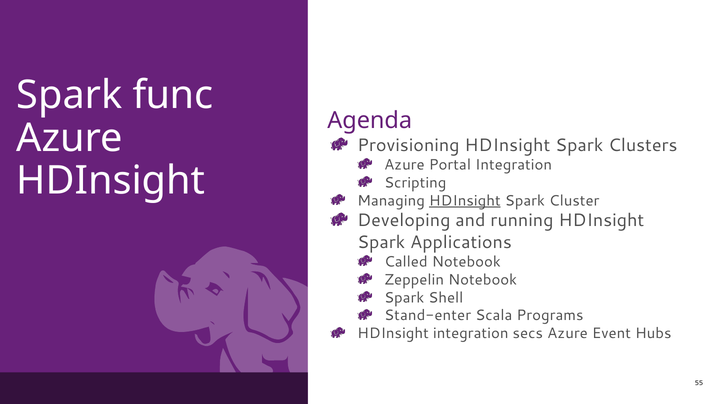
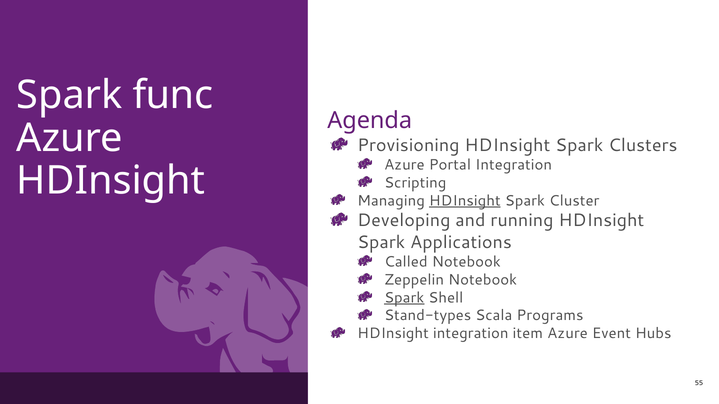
Spark underline: none -> present (404, 298)
Stand-enter: Stand-enter -> Stand-types (428, 316)
secs: secs -> item (528, 334)
